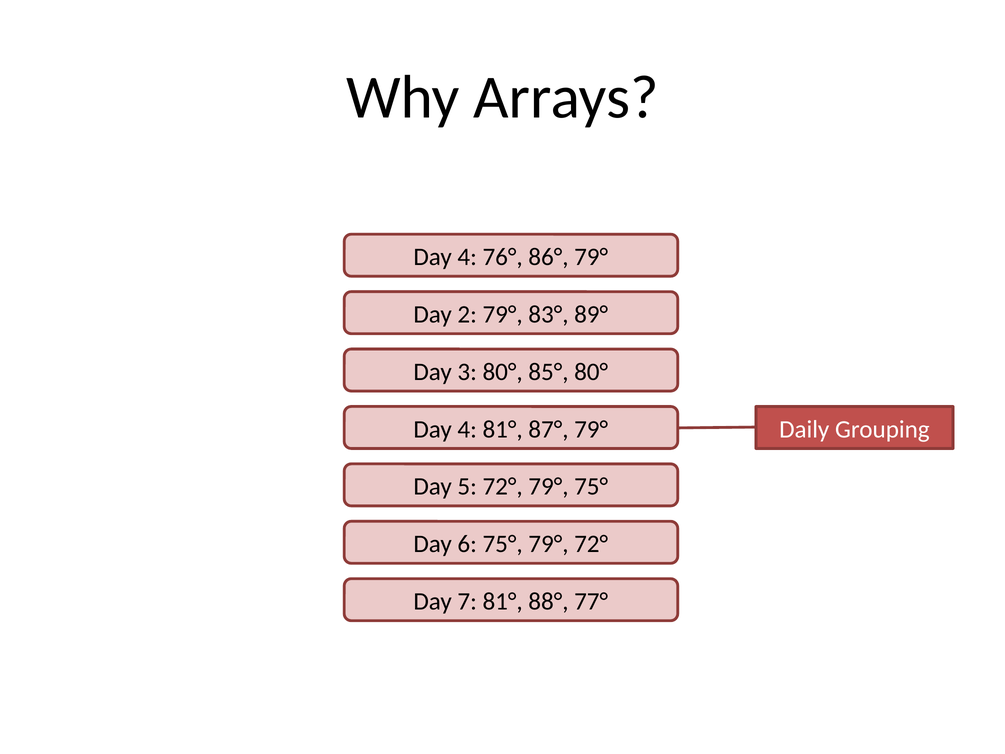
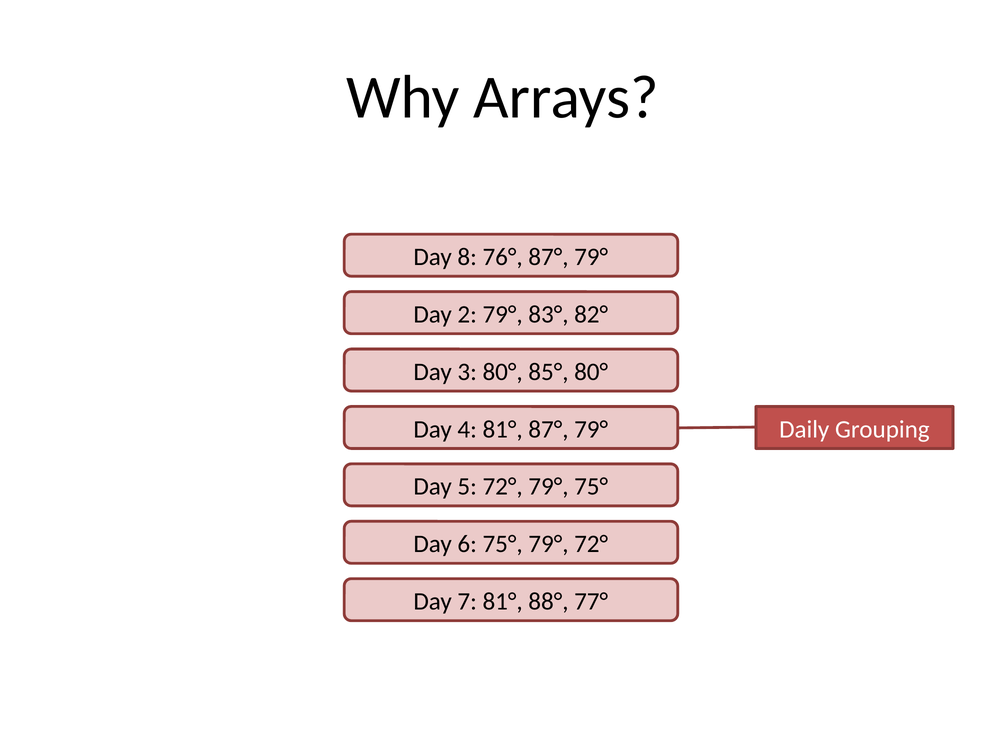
4: 4 -> 8 (467, 257)
76° 86°: 86° -> 87° (548, 257)
89°: 89° -> 82° (591, 314)
